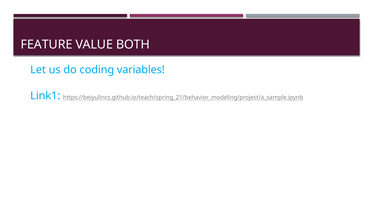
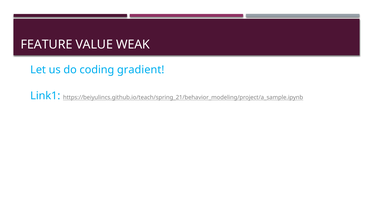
BOTH: BOTH -> WEAK (133, 44)
variables: variables -> gradient (141, 70)
